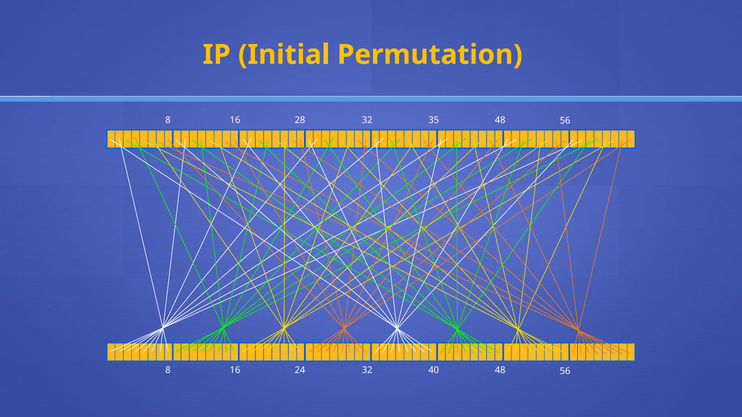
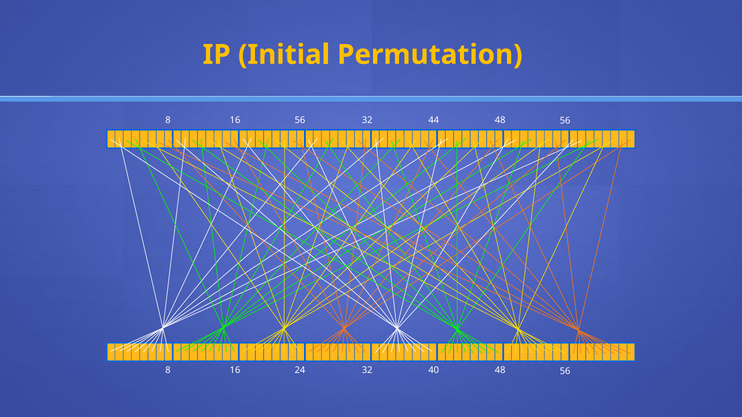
16 28: 28 -> 56 (300, 120)
35: 35 -> 44 (434, 120)
